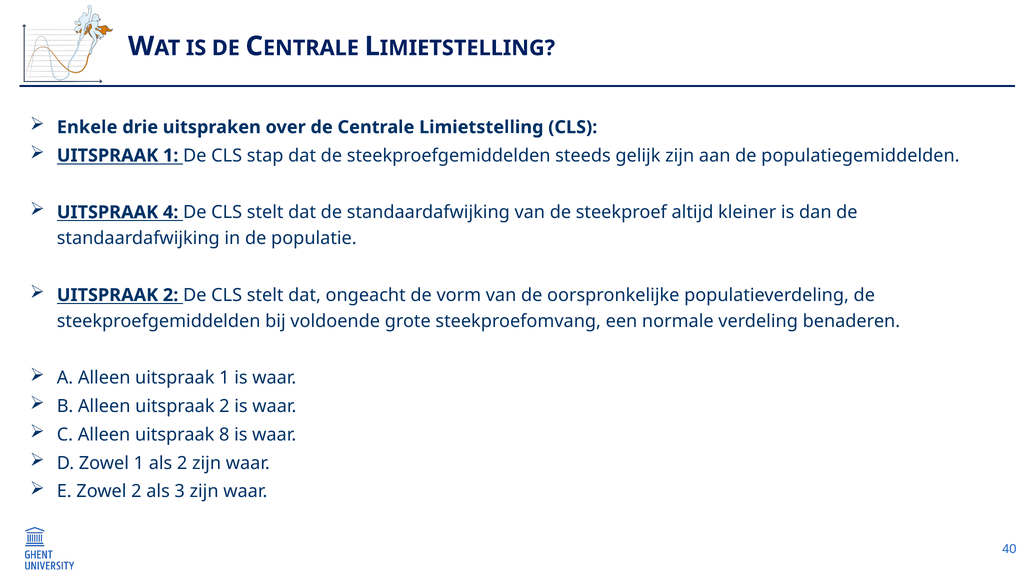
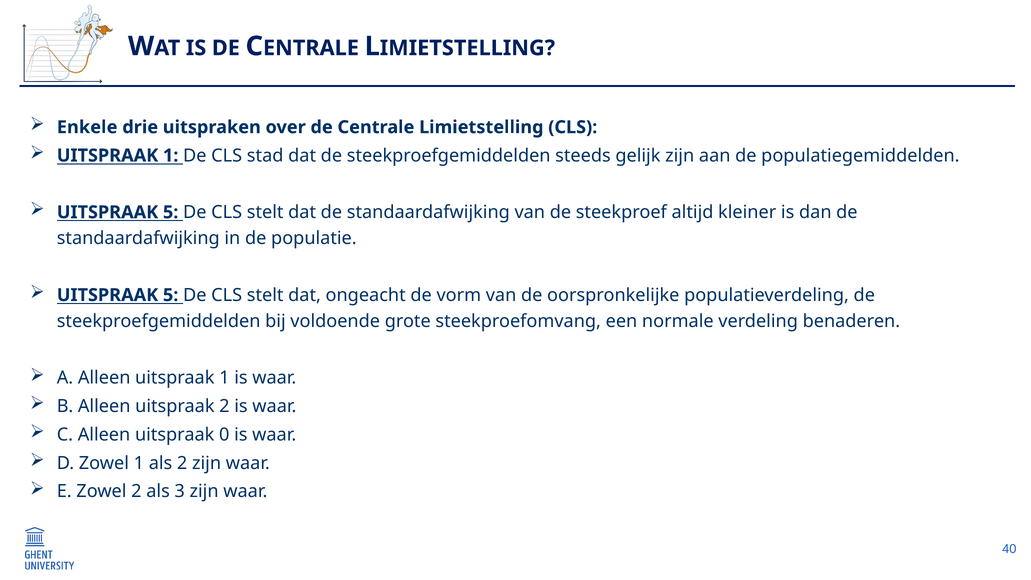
stap: stap -> stad (265, 156)
4: 4 -> 5 (171, 212)
2: 2 -> 5 (171, 295)
8: 8 -> 0 (224, 435)
